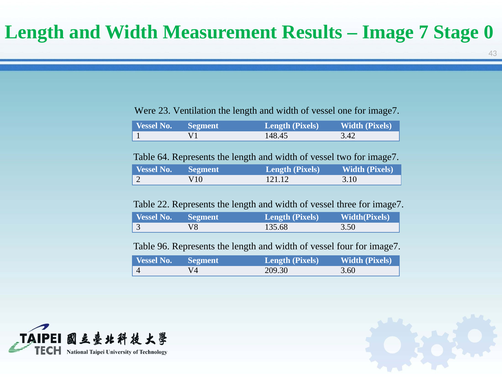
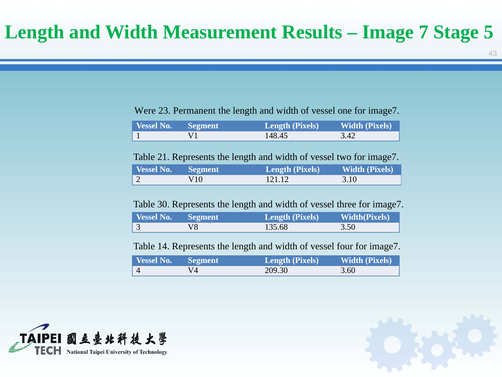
0: 0 -> 5 (489, 32)
Ventilation: Ventilation -> Permanent (194, 110)
64: 64 -> 21 (163, 157)
22: 22 -> 30 (163, 204)
96: 96 -> 14 (163, 246)
